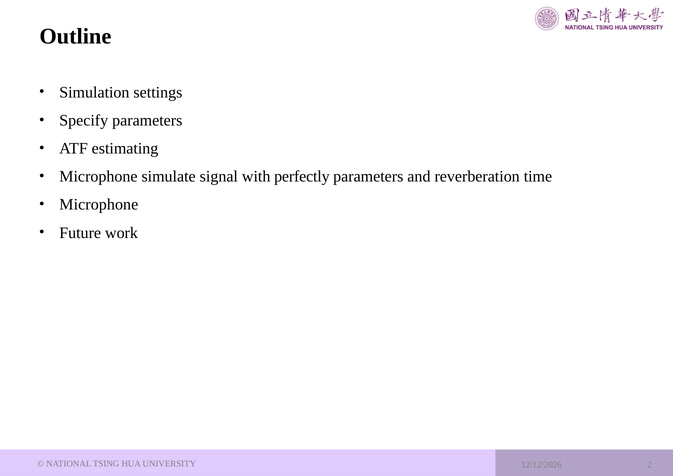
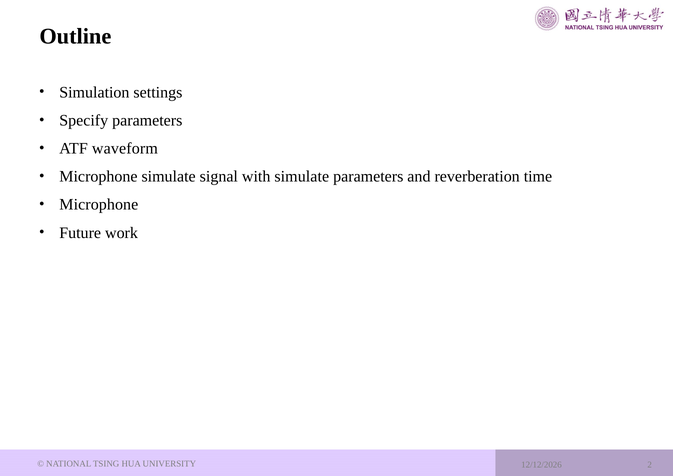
estimating: estimating -> waveform (125, 149)
with perfectly: perfectly -> simulate (302, 177)
